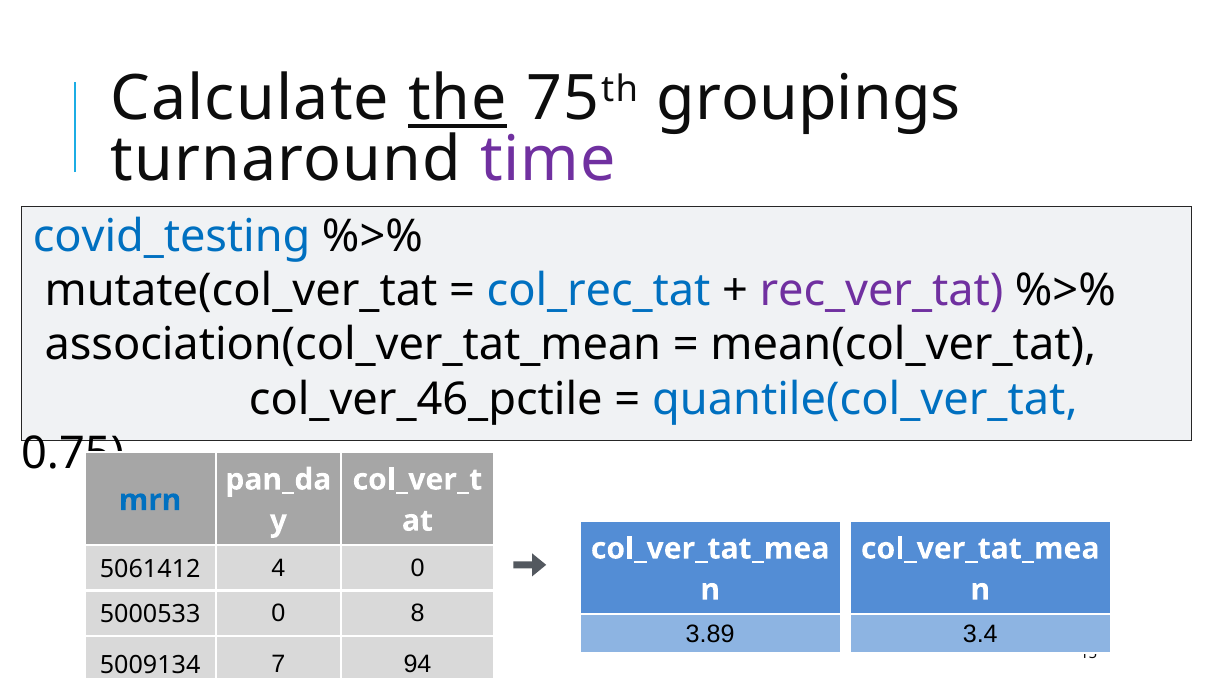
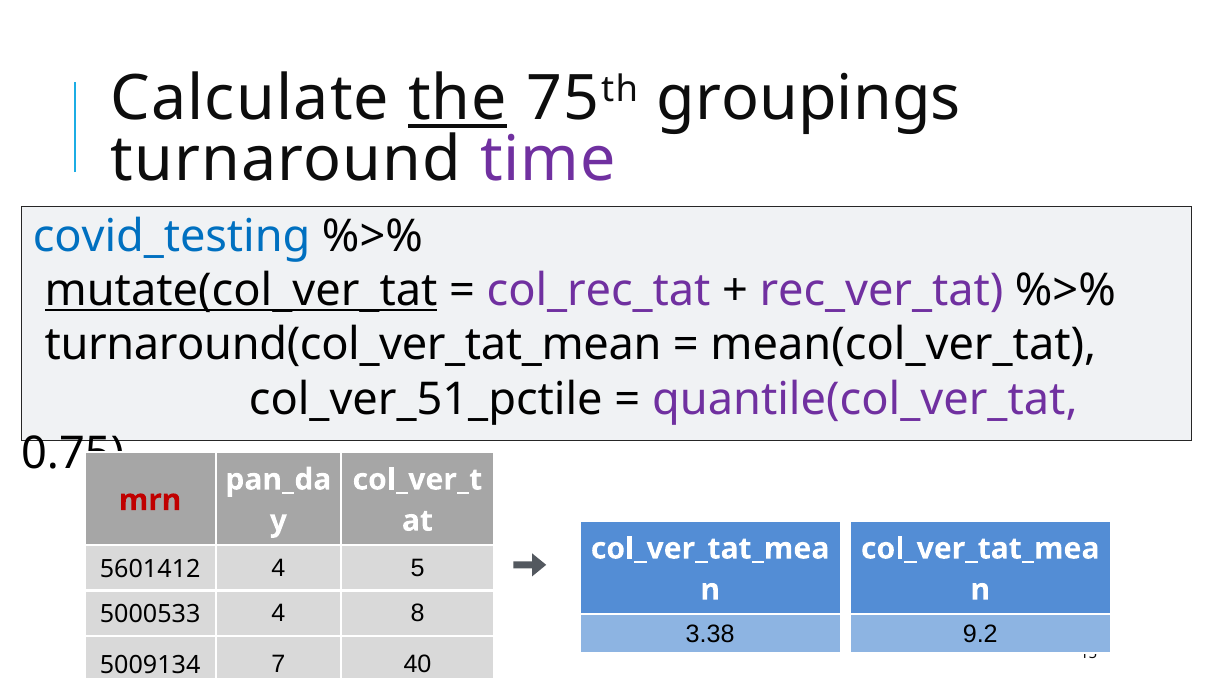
mutate(col_ver_tat underline: none -> present (241, 291)
col_rec_tat colour: blue -> purple (599, 291)
association(col_ver_tat_mean: association(col_ver_tat_mean -> turnaround(col_ver_tat_mean (353, 345)
col_ver_46_pctile: col_ver_46_pctile -> col_ver_51_pctile (426, 399)
quantile(col_ver_tat colour: blue -> purple (865, 399)
mrn colour: blue -> red (150, 500)
5061412: 5061412 -> 5601412 (150, 569)
4 0: 0 -> 5 (418, 568)
5000533 0: 0 -> 4 (278, 613)
3.89: 3.89 -> 3.38 (710, 634)
3.4: 3.4 -> 9.2 (980, 634)
94: 94 -> 40 (417, 664)
